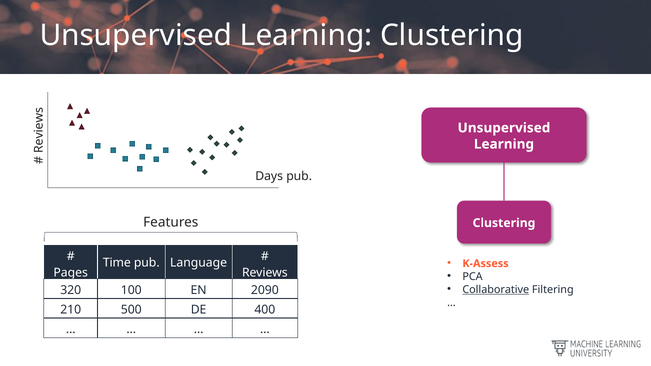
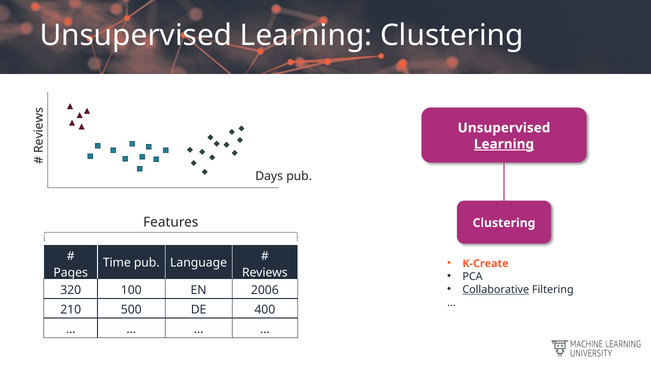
Learning underline: none -> present (504, 144)
K-Assess: K-Assess -> K-Create (486, 264)
2090: 2090 -> 2006 (265, 290)
